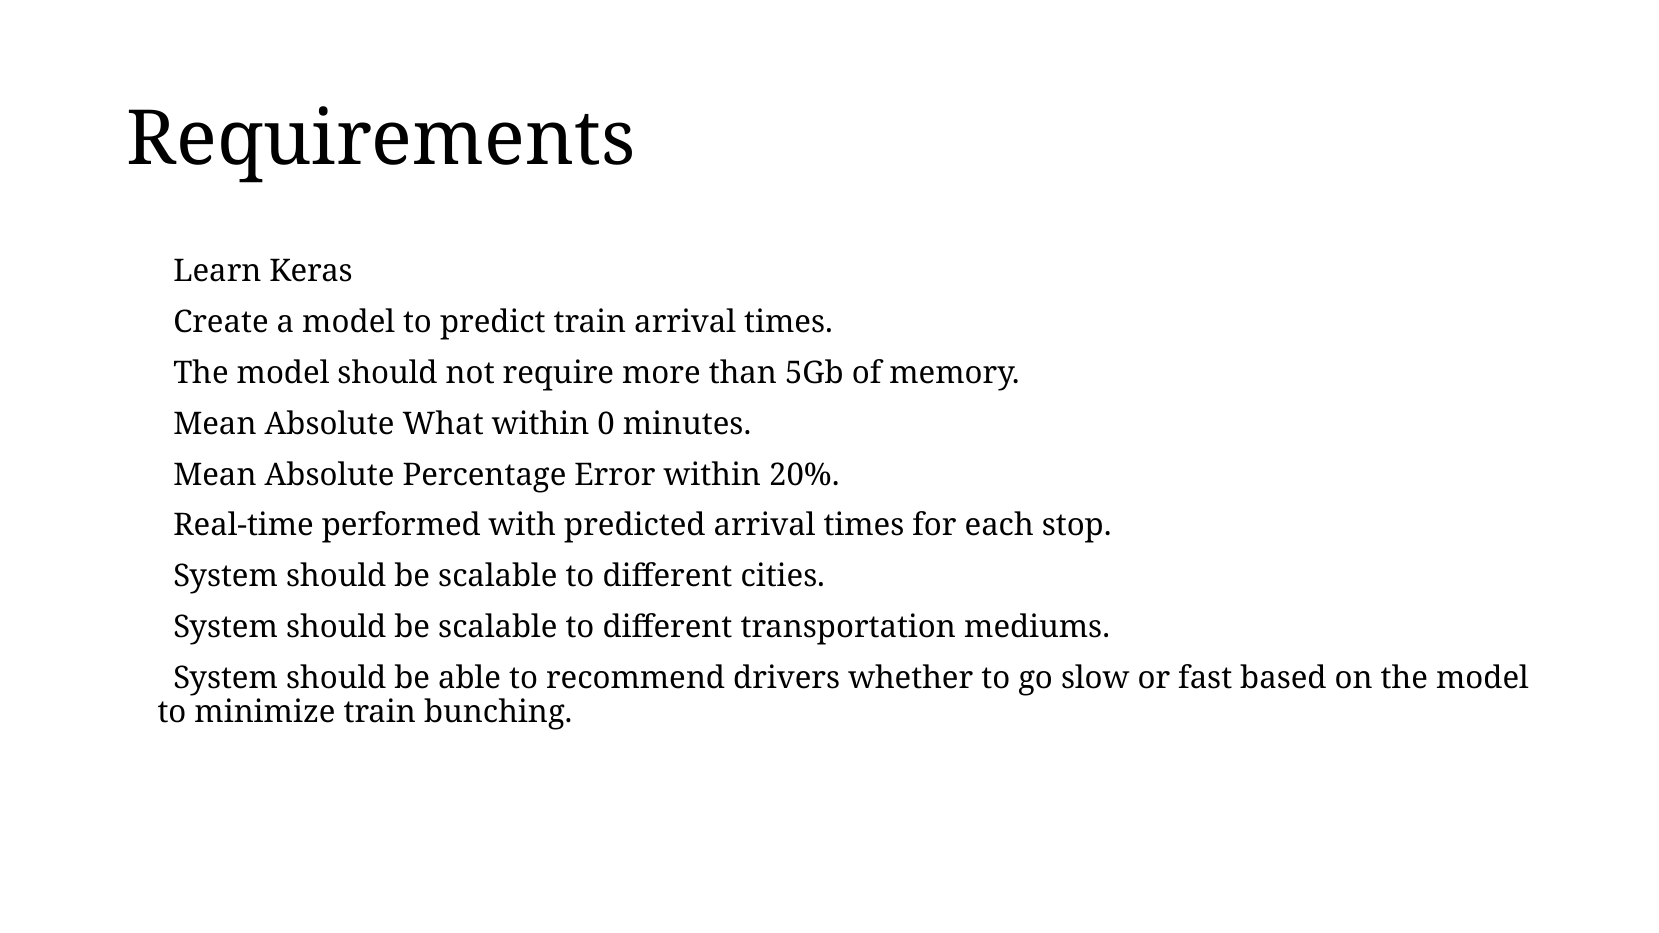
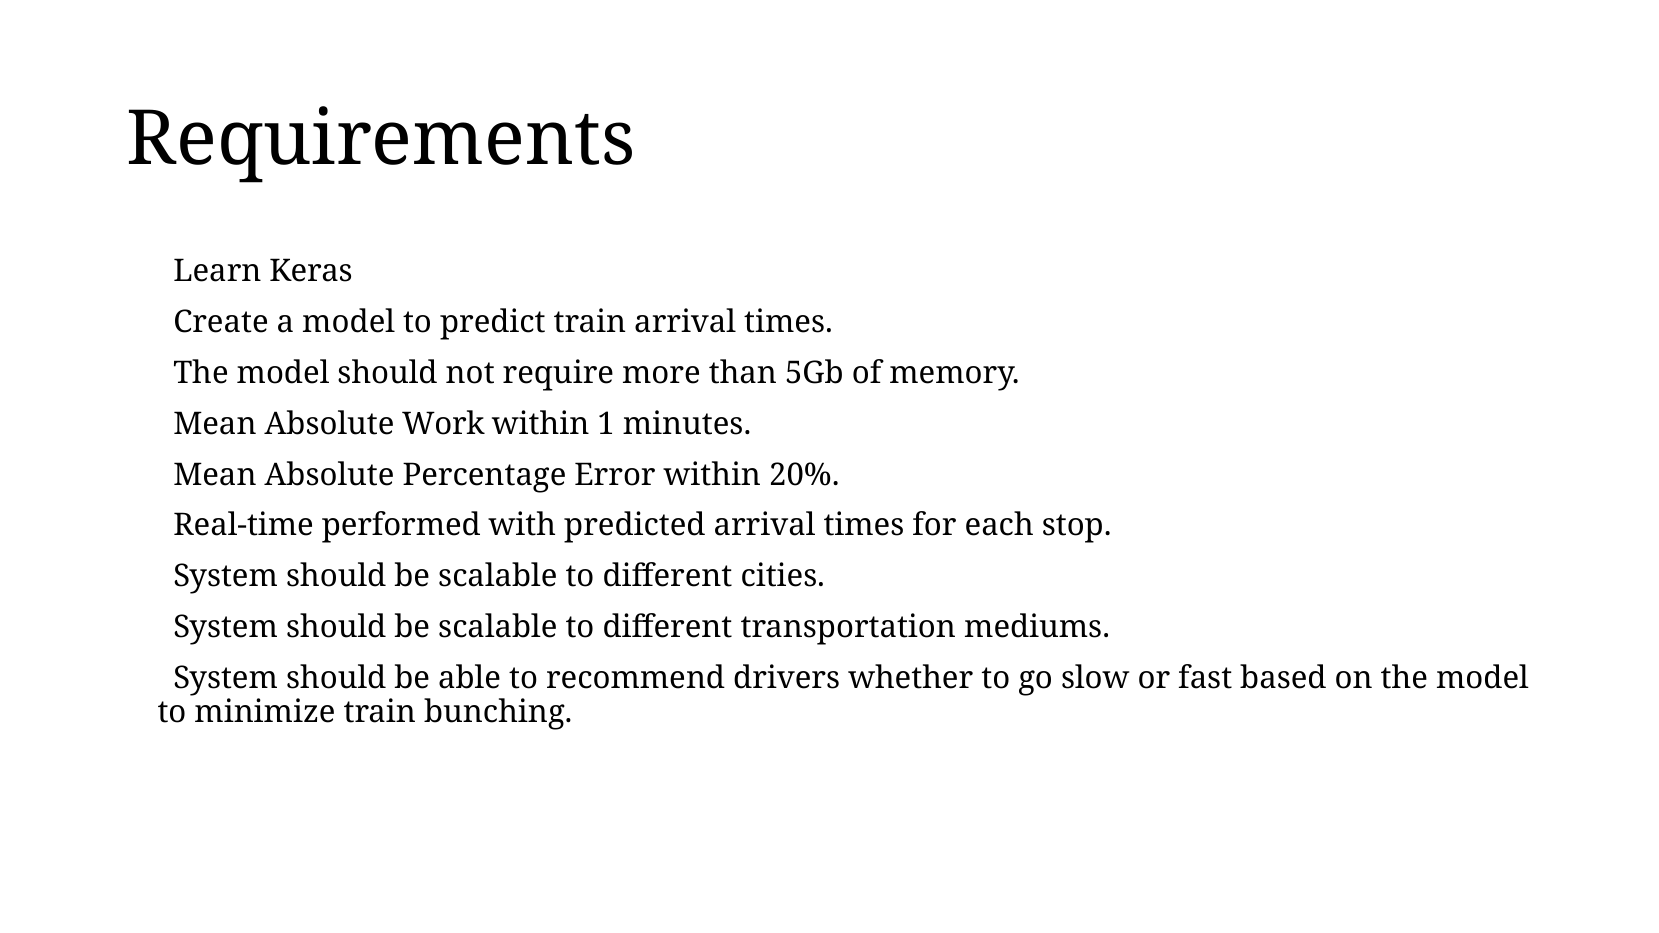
What: What -> Work (443, 424)
0: 0 -> 1 (606, 424)
